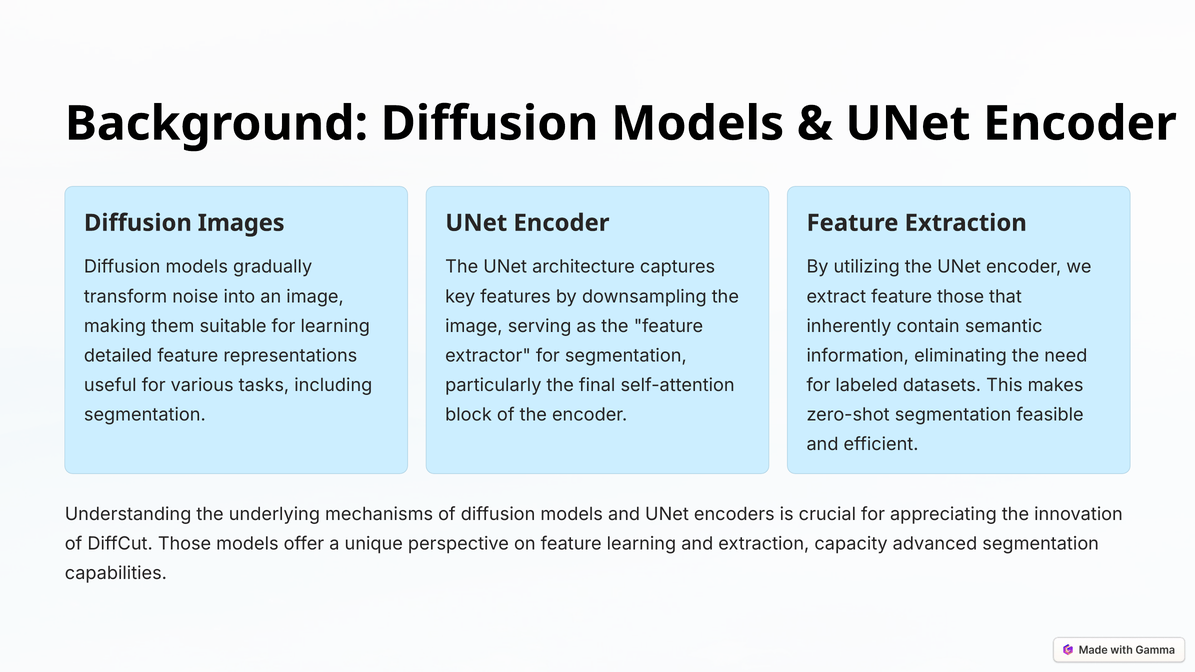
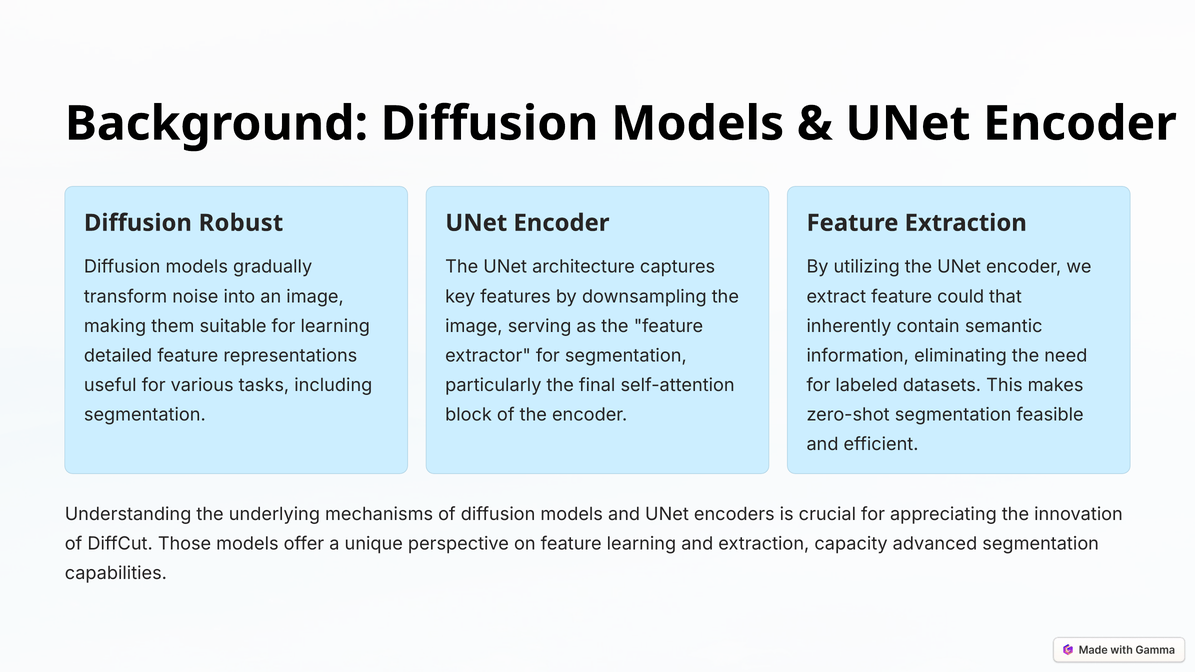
Images: Images -> Robust (241, 223)
feature those: those -> could (961, 297)
